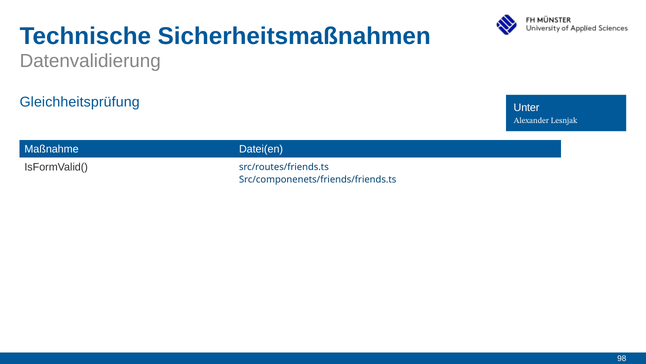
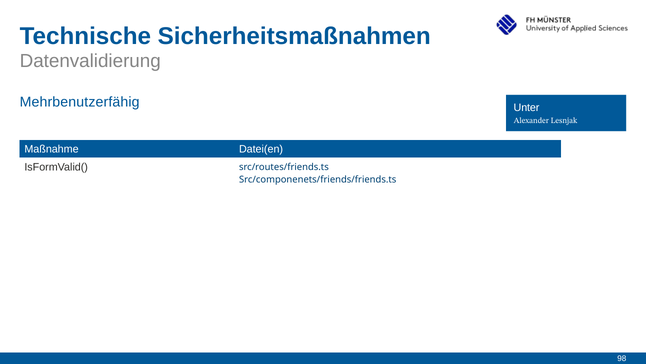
Gleichheitsprüfung: Gleichheitsprüfung -> Mehrbenutzerfähig (80, 102)
